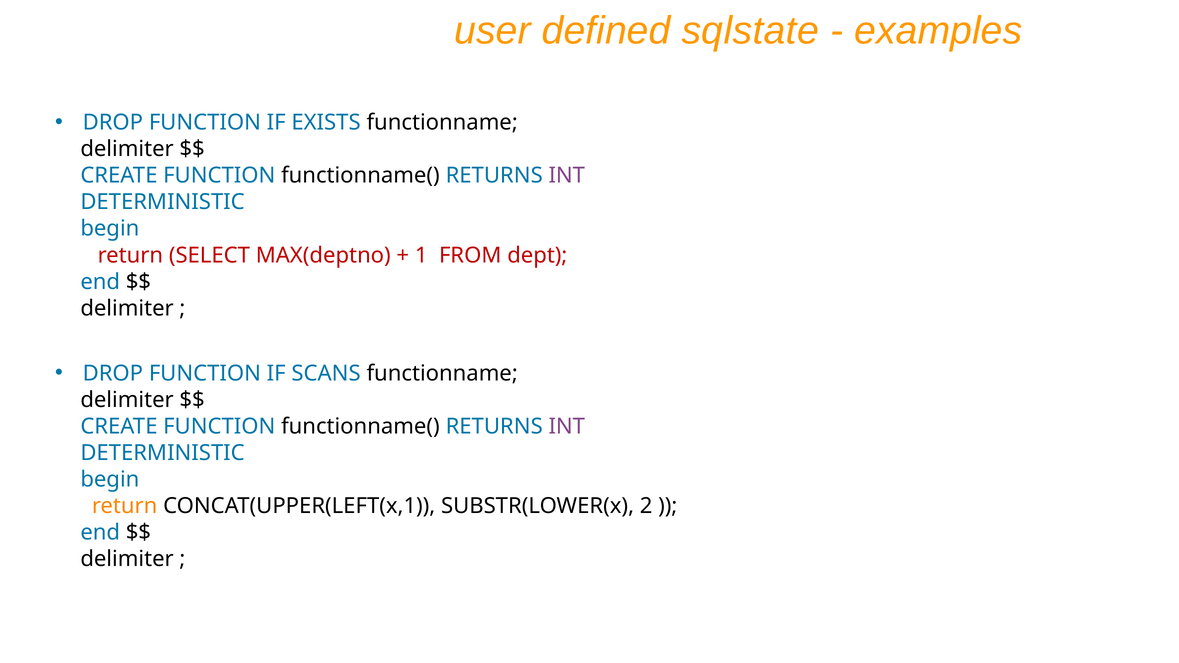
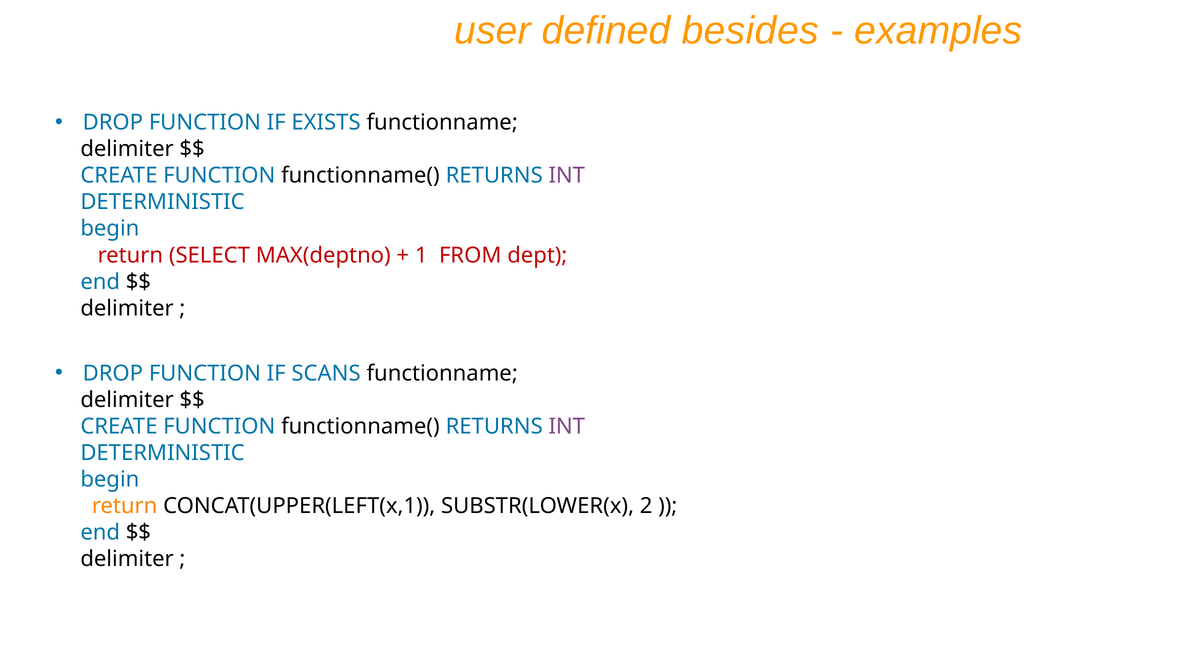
sqlstate: sqlstate -> besides (750, 31)
